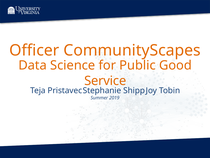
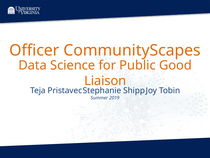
Service: Service -> Liaison (105, 81)
